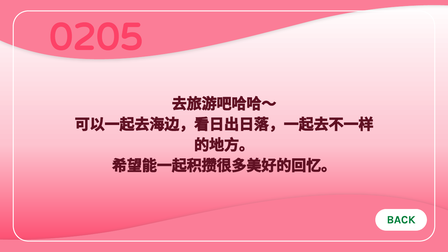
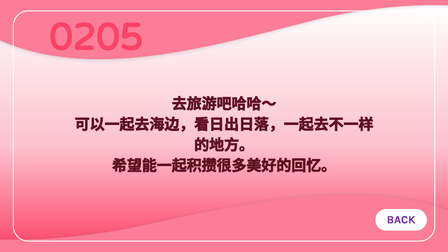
BACK colour: green -> purple (401, 220)
